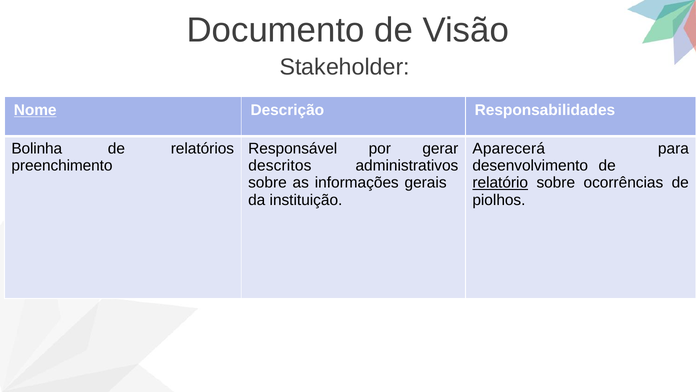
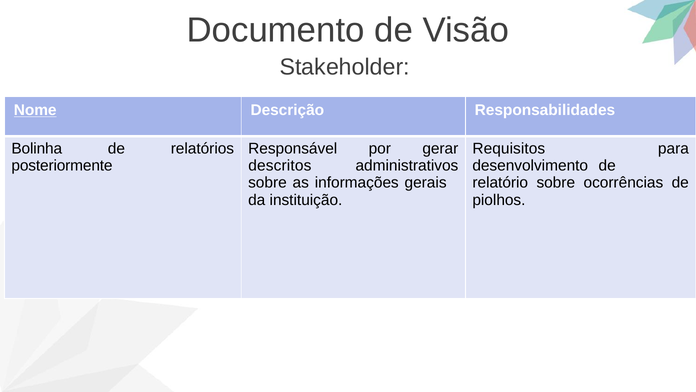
Aparecerá: Aparecerá -> Requisitos (509, 148)
preenchimento: preenchimento -> posteriormente (62, 165)
relatório underline: present -> none (500, 183)
